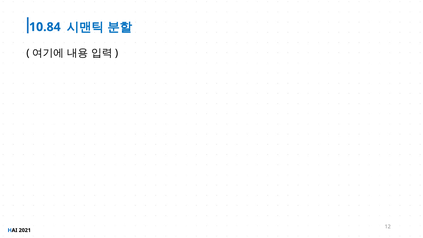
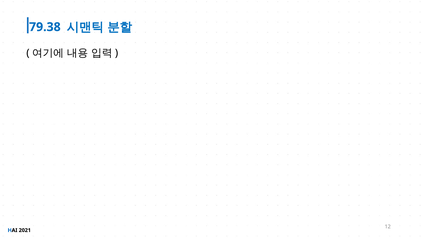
10.84: 10.84 -> 79.38 (45, 27)
